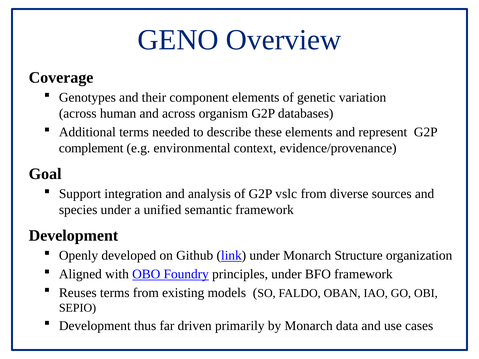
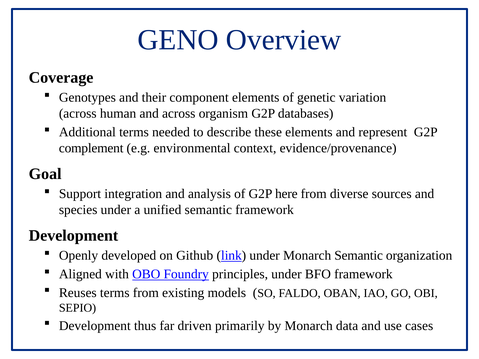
vslc: vslc -> here (286, 194)
Monarch Structure: Structure -> Semantic (359, 256)
